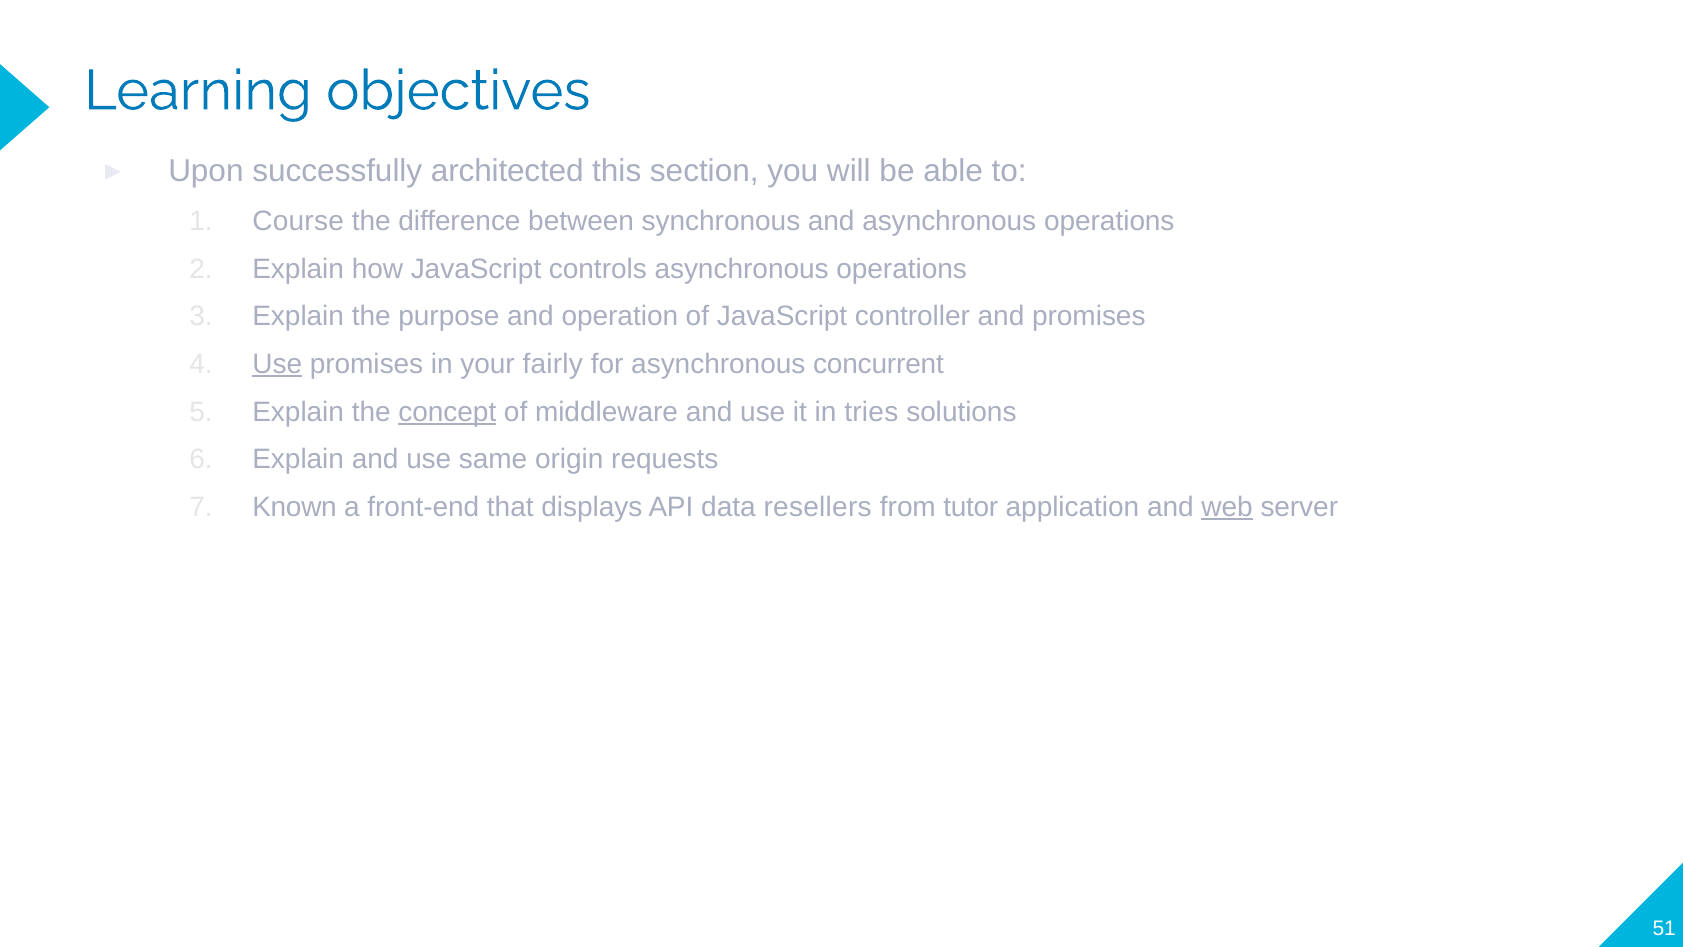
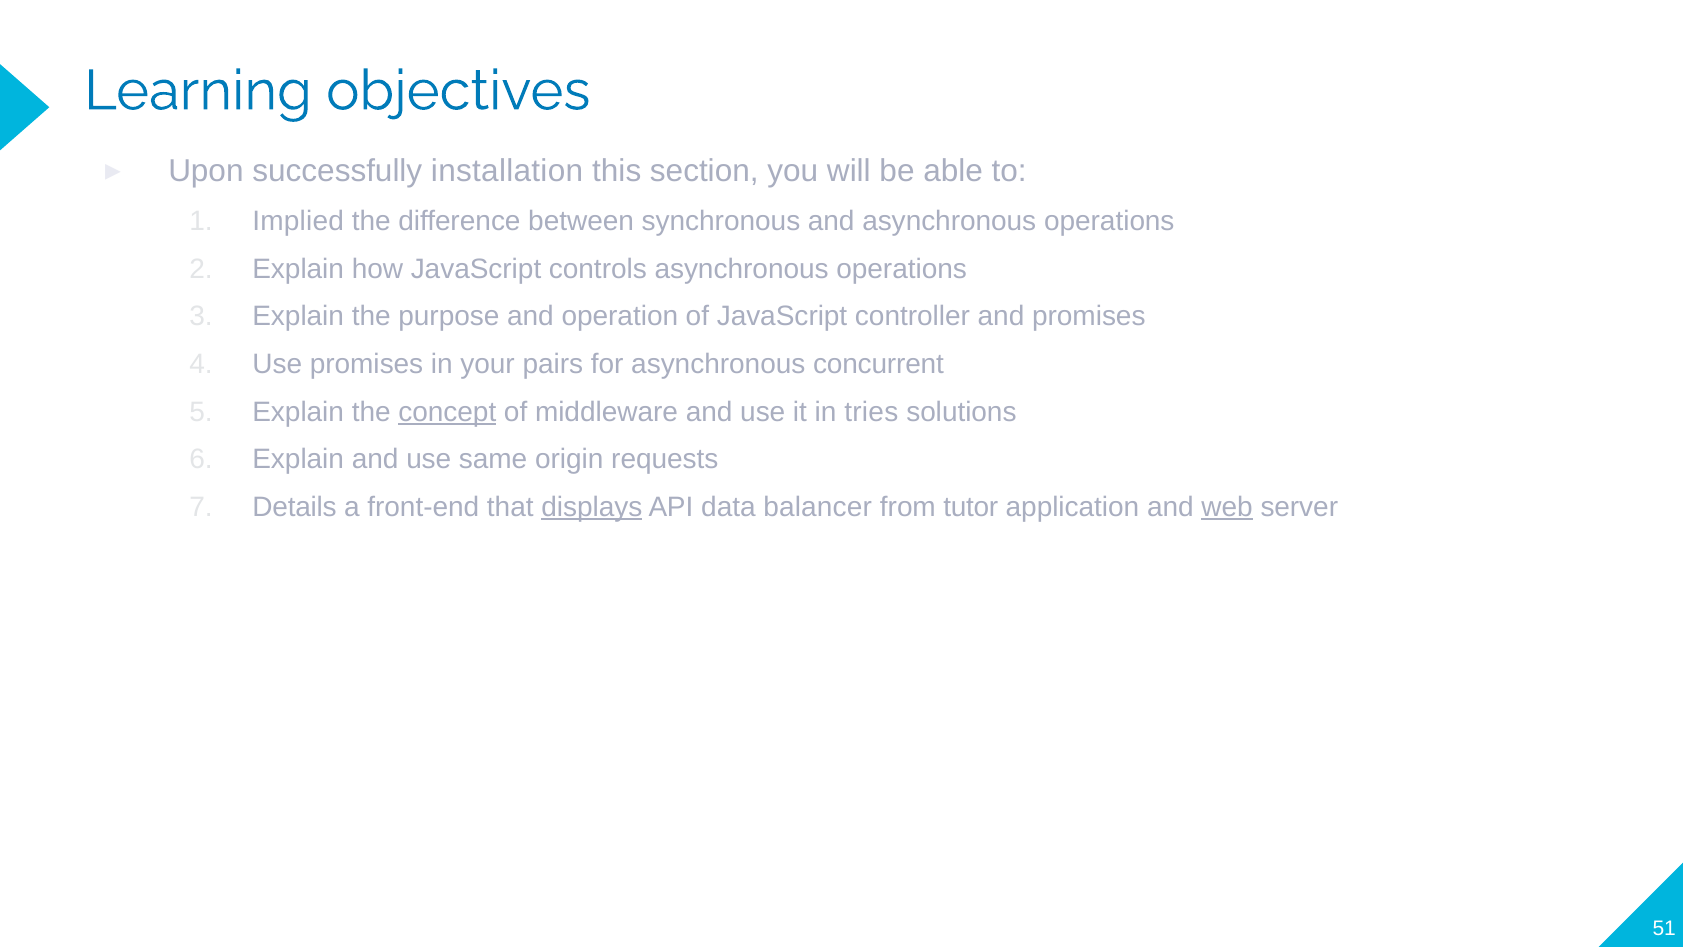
architected: architected -> installation (507, 172)
Course: Course -> Implied (298, 221)
Use underline: present -> none (277, 364)
fairly: fairly -> pairs (553, 364)
Known: Known -> Details (295, 507)
displays underline: none -> present (592, 507)
resellers: resellers -> balancer (818, 507)
